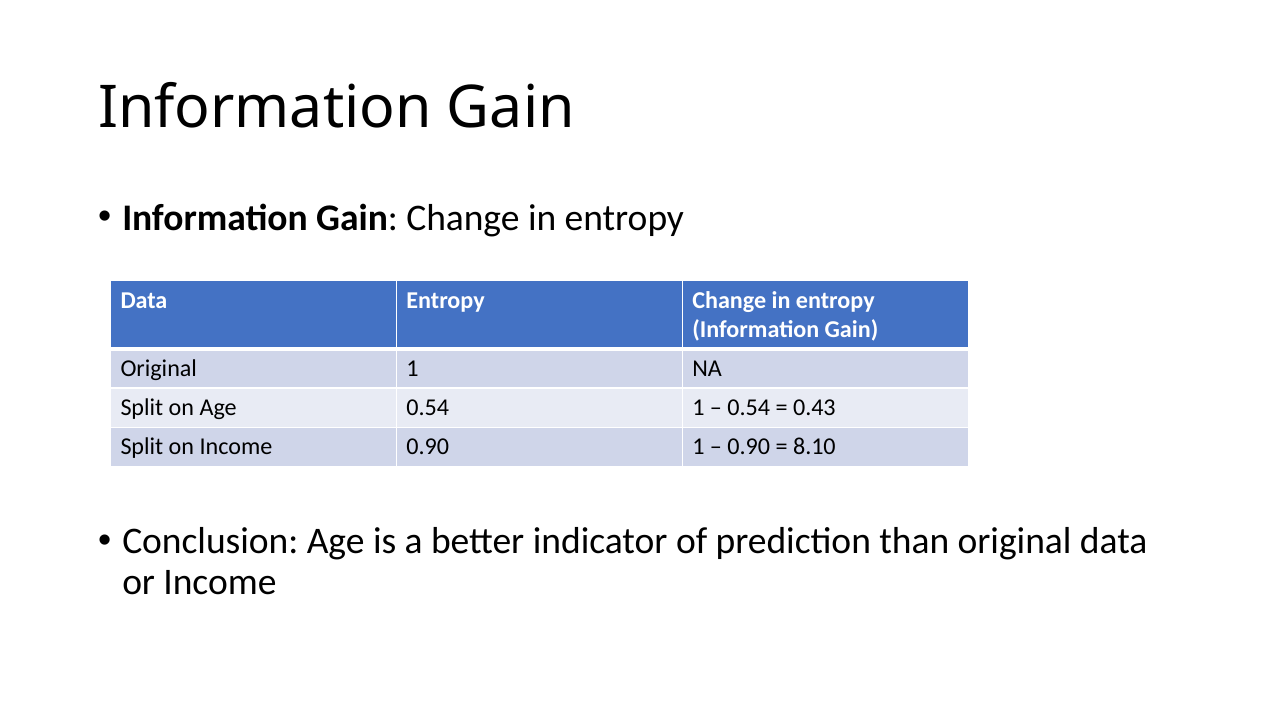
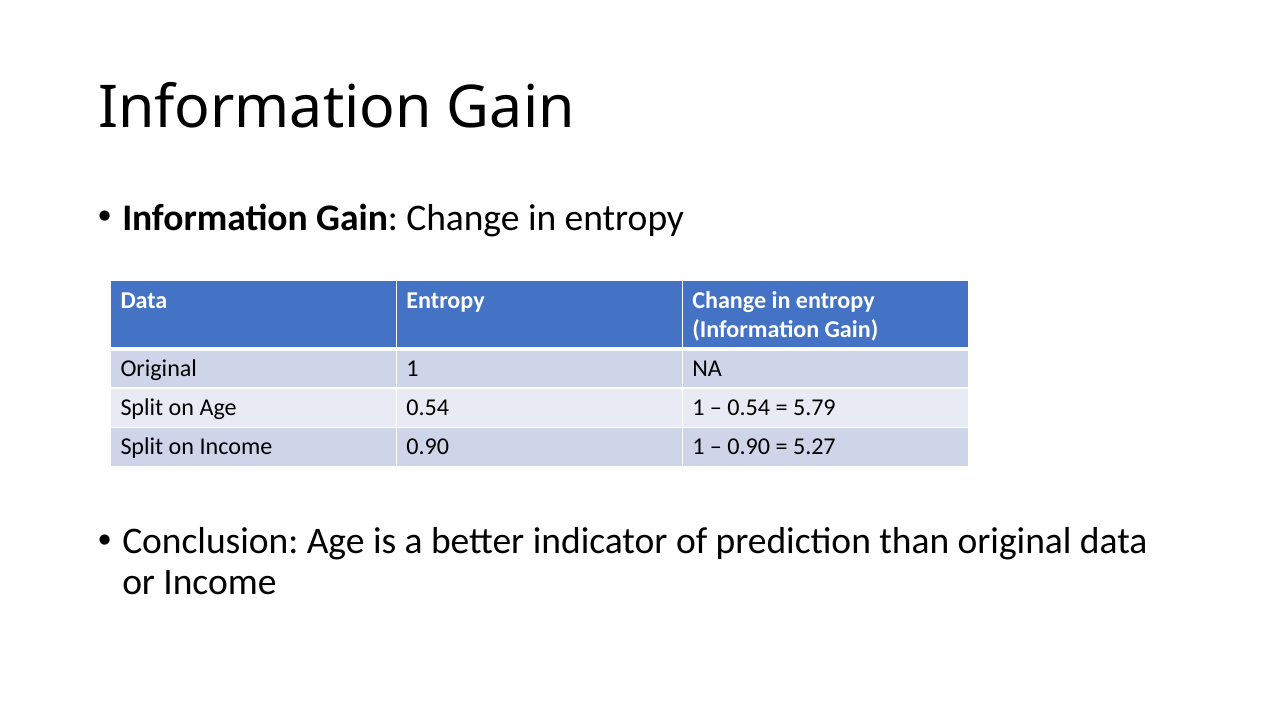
0.43: 0.43 -> 5.79 (814, 408)
8.10: 8.10 -> 5.27 (814, 447)
